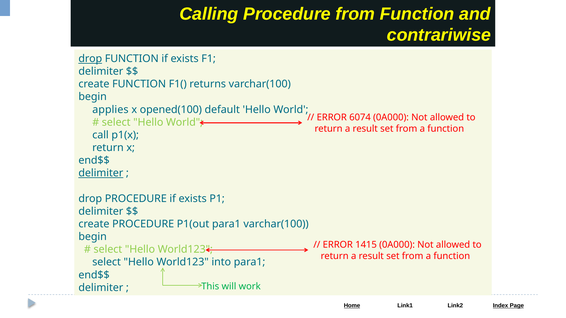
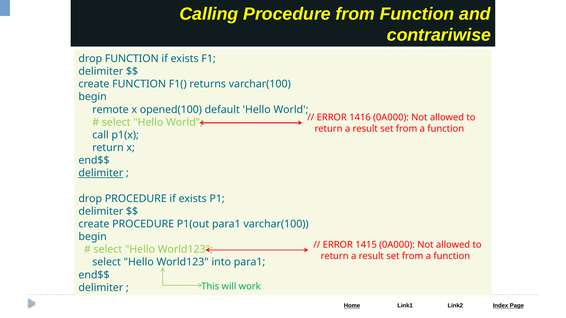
drop underline: present -> none (90, 59)
applies: applies -> remote (110, 110)
6074: 6074 -> 1416 (360, 118)
